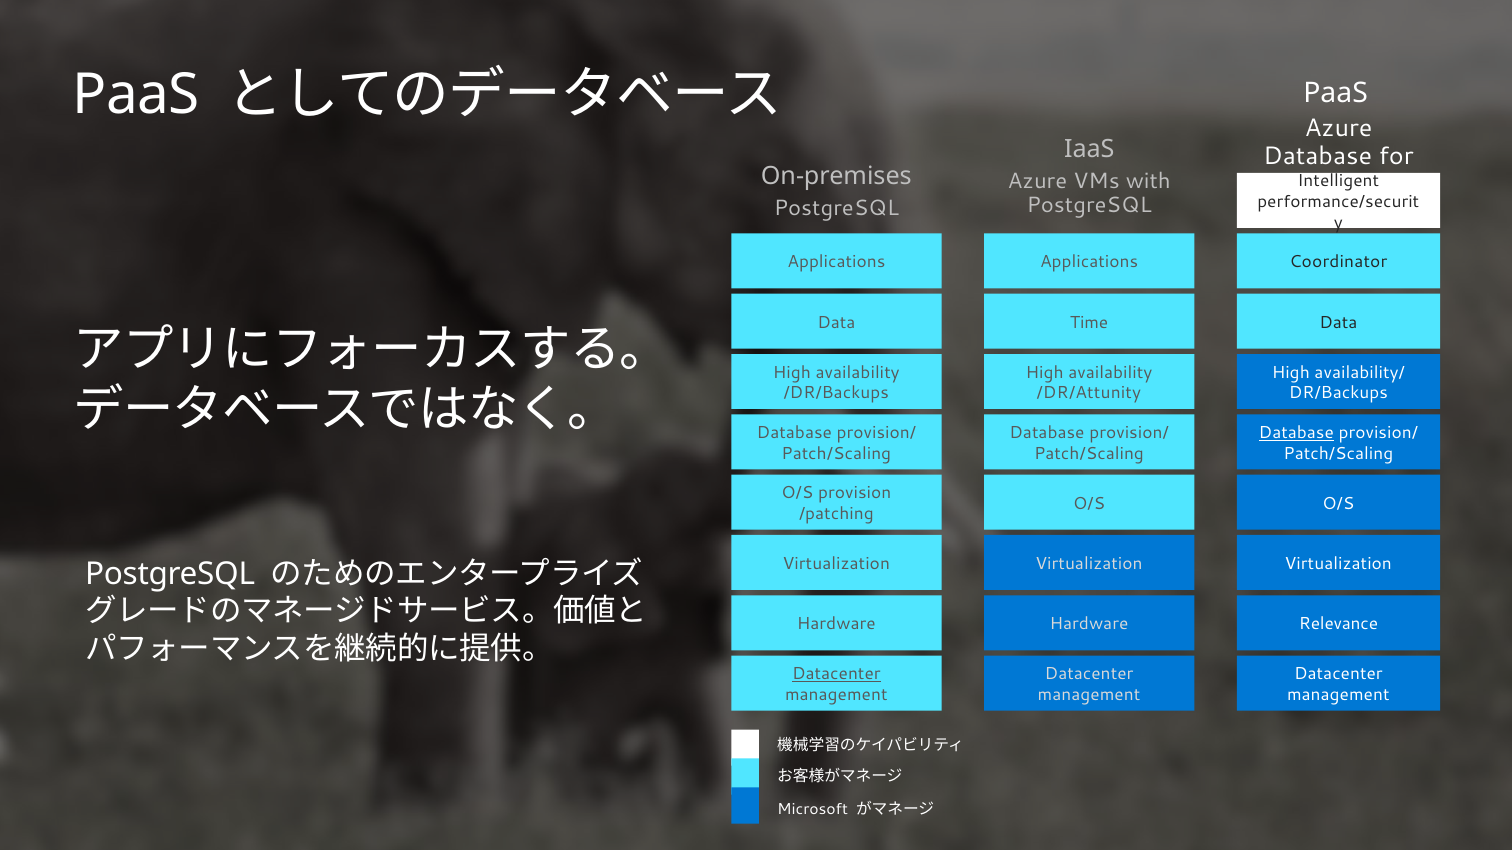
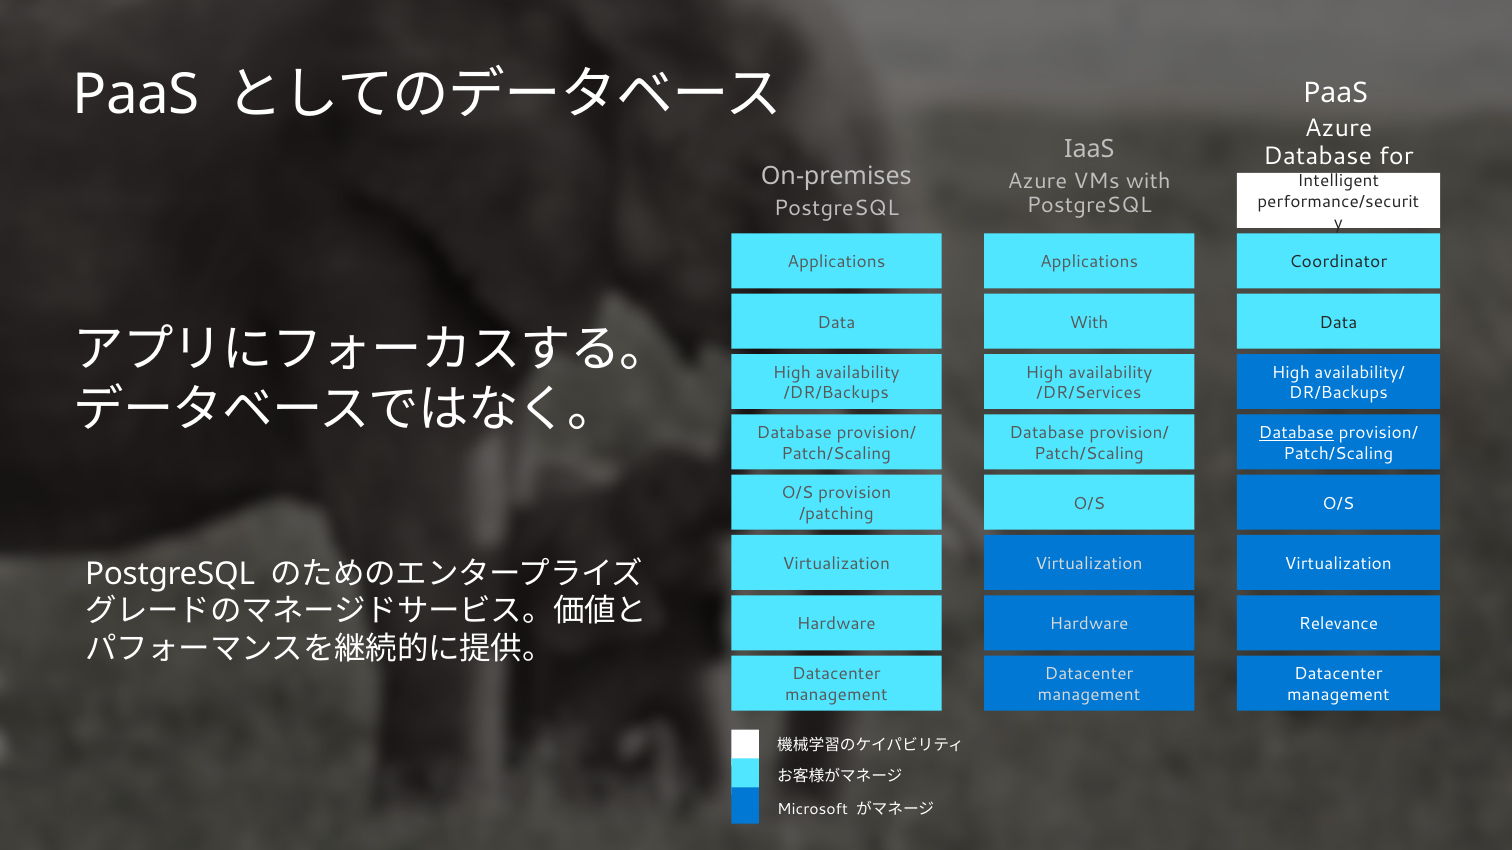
Time: Time -> With (1089, 323)
/DR/Attunity: /DR/Attunity -> /DR/Services (1089, 393)
Datacenter underline: present -> none (836, 674)
